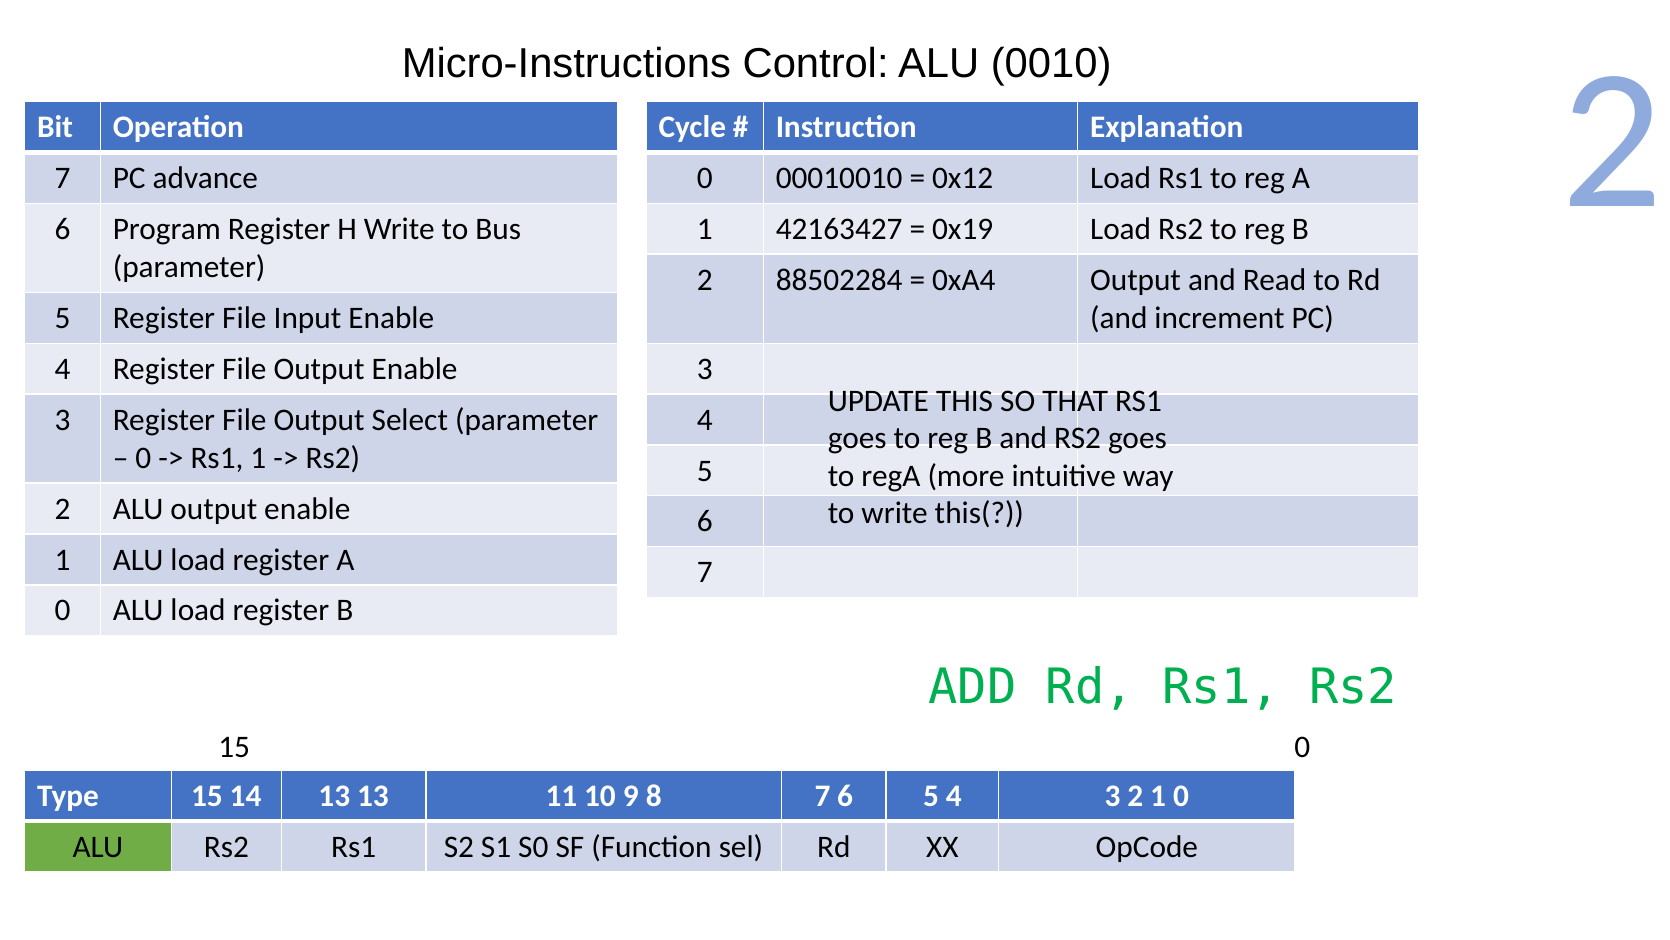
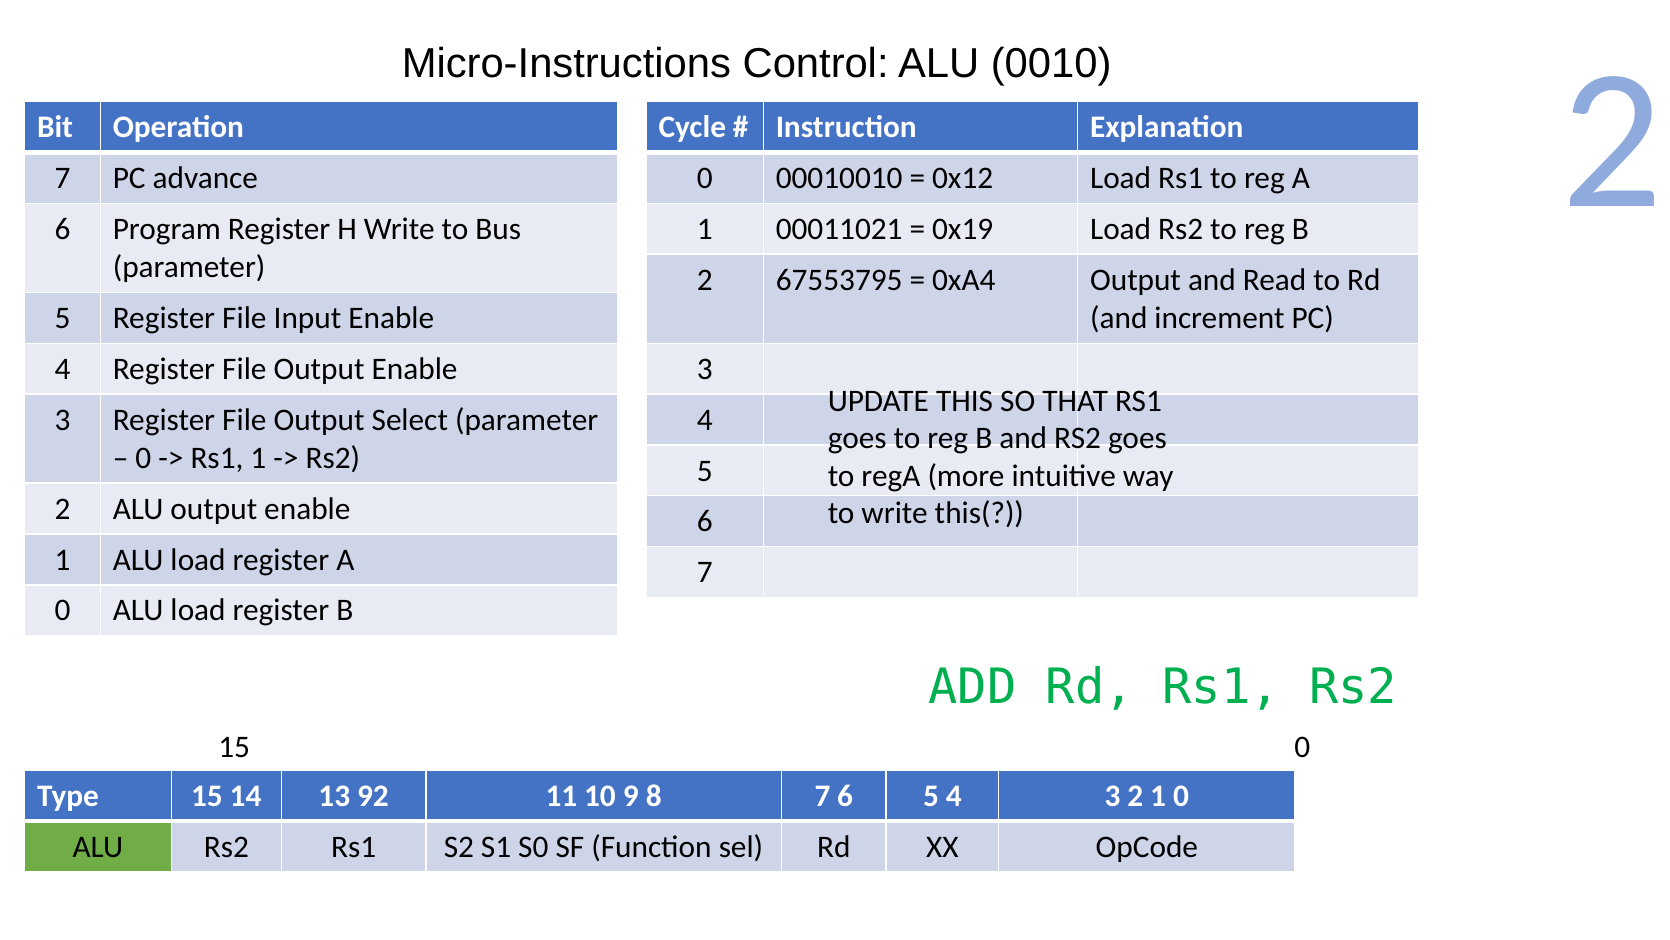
42163427: 42163427 -> 00011021 (839, 229)
88502284: 88502284 -> 67553795 (839, 280)
13: 13 -> 92 (373, 796)
